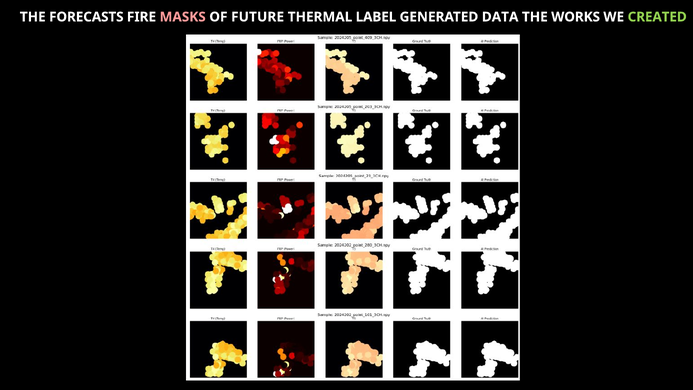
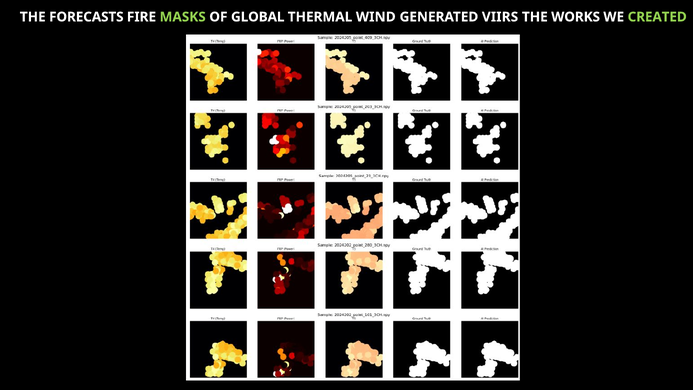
MASKS colour: pink -> light green (183, 17)
FUTURE: FUTURE -> GLOBAL (258, 17)
LABEL: LABEL -> WIND (376, 17)
DATA: DATA -> VIIRS (500, 17)
